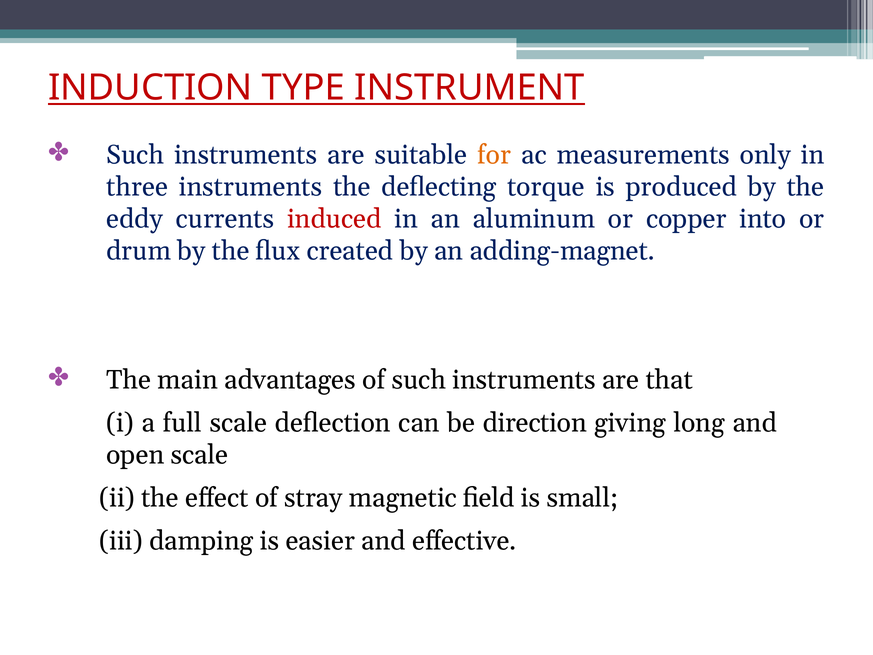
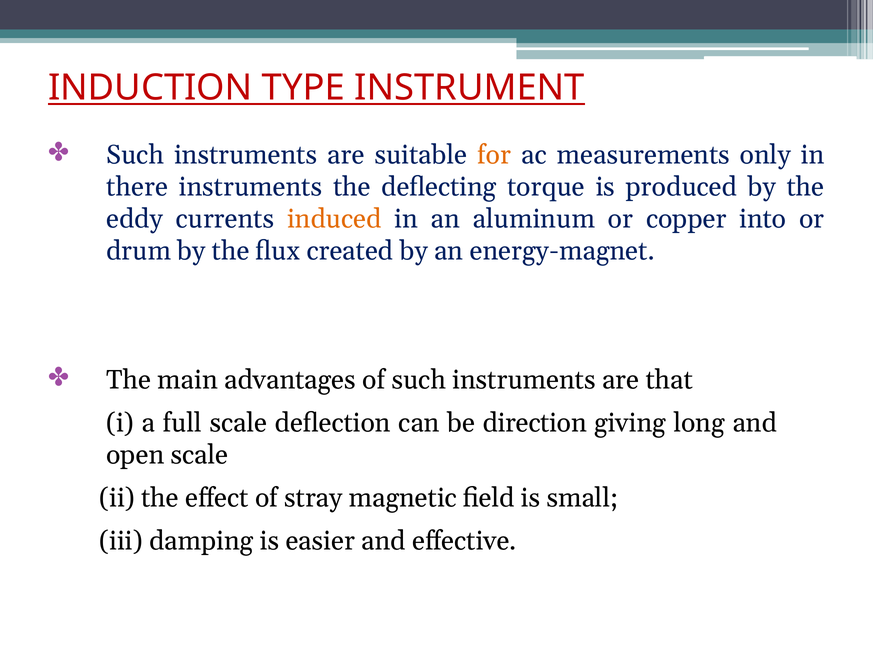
three: three -> there (137, 187)
induced colour: red -> orange (334, 219)
adding-magnet: adding-magnet -> energy-magnet (562, 251)
